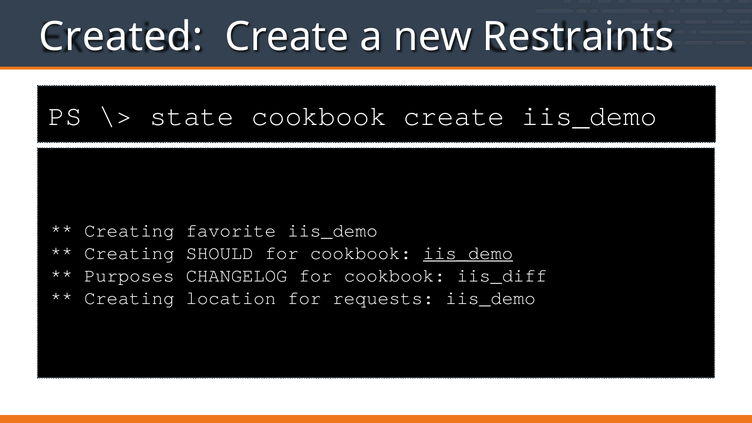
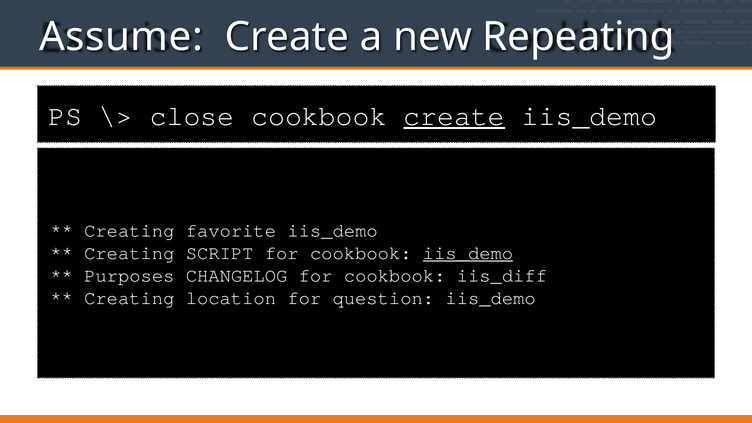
Created: Created -> Assume (121, 37)
Restraints: Restraints -> Repeating (578, 37)
state: state -> close (192, 116)
create underline: none -> present (454, 116)
SHOULD: SHOULD -> SCRIPT (220, 253)
requests: requests -> question (383, 298)
